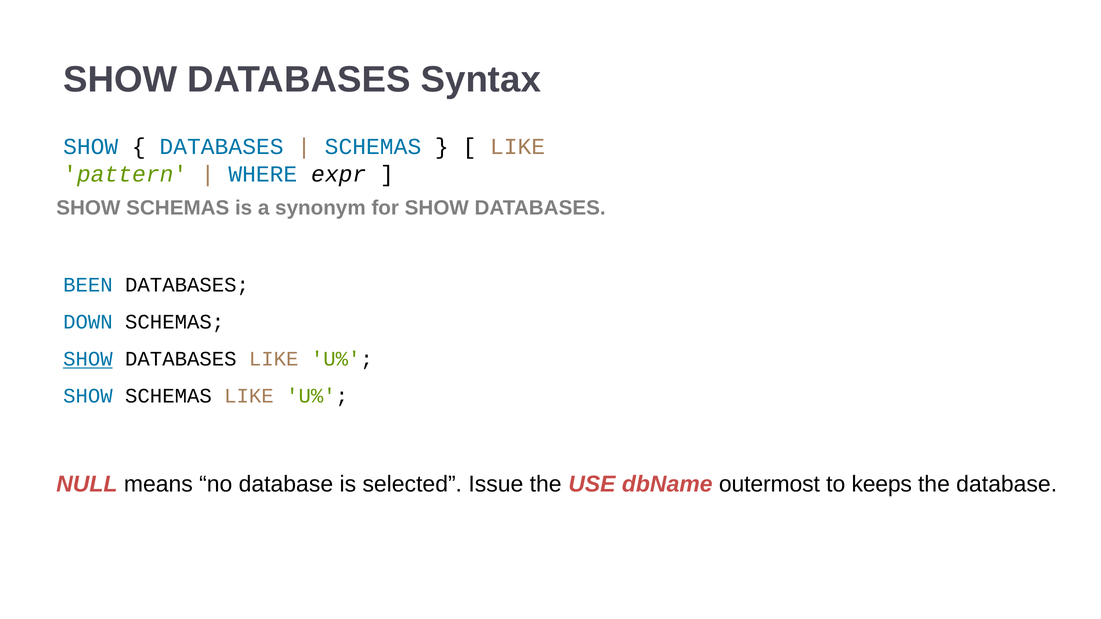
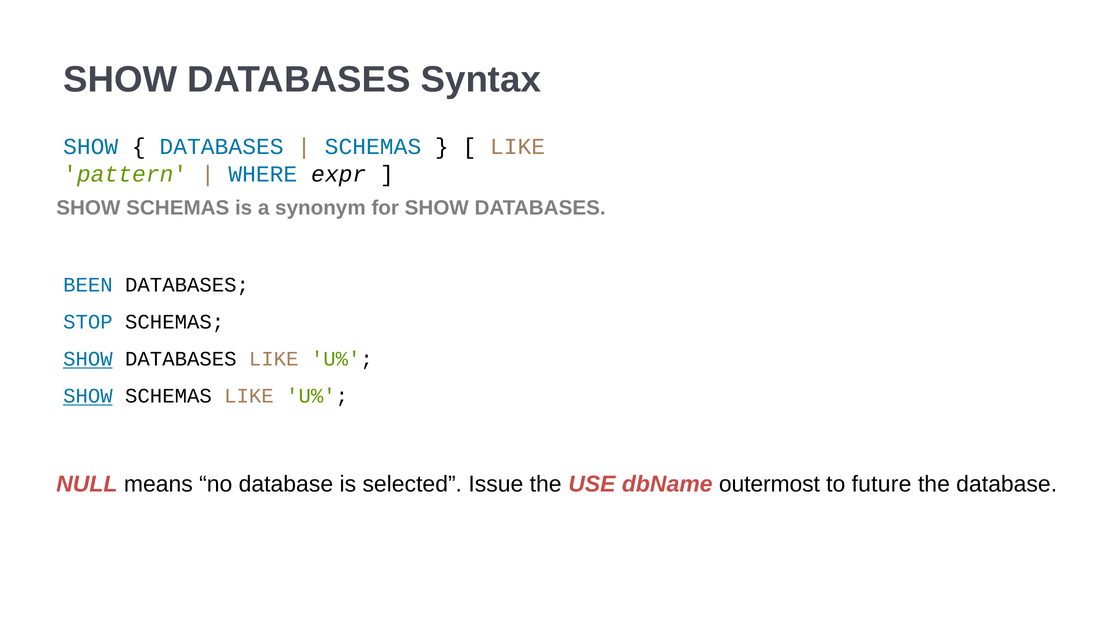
DOWN: DOWN -> STOP (88, 322)
SHOW underline: none -> present (88, 396)
keeps: keeps -> future (882, 485)
